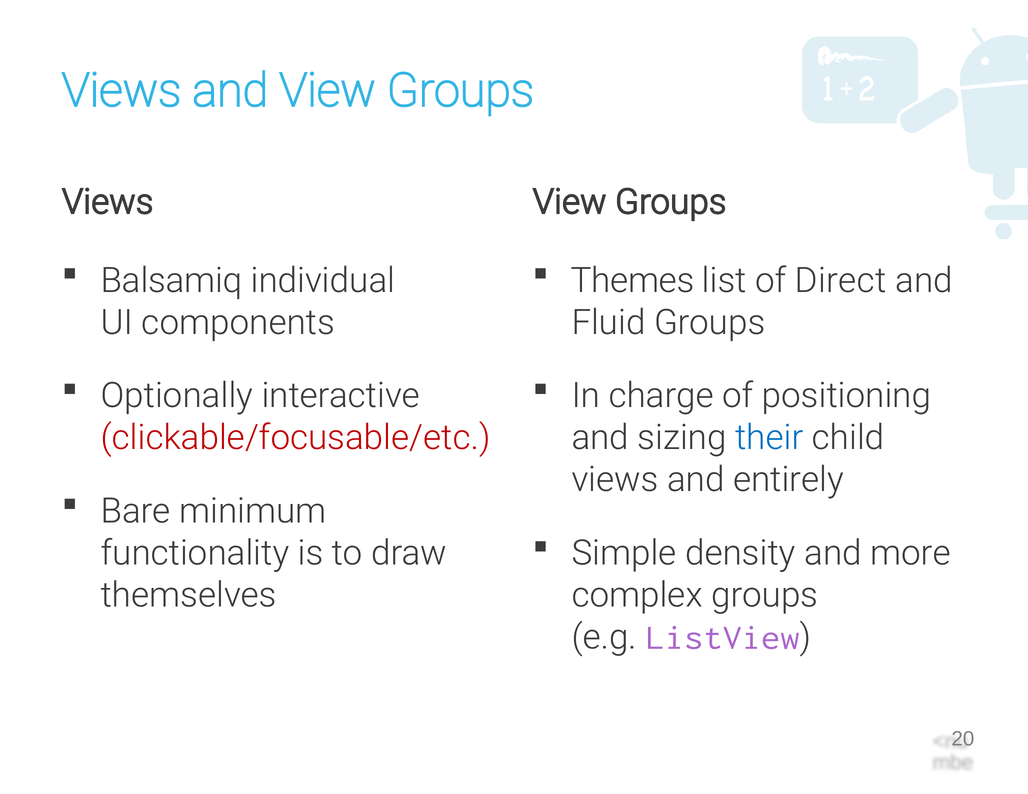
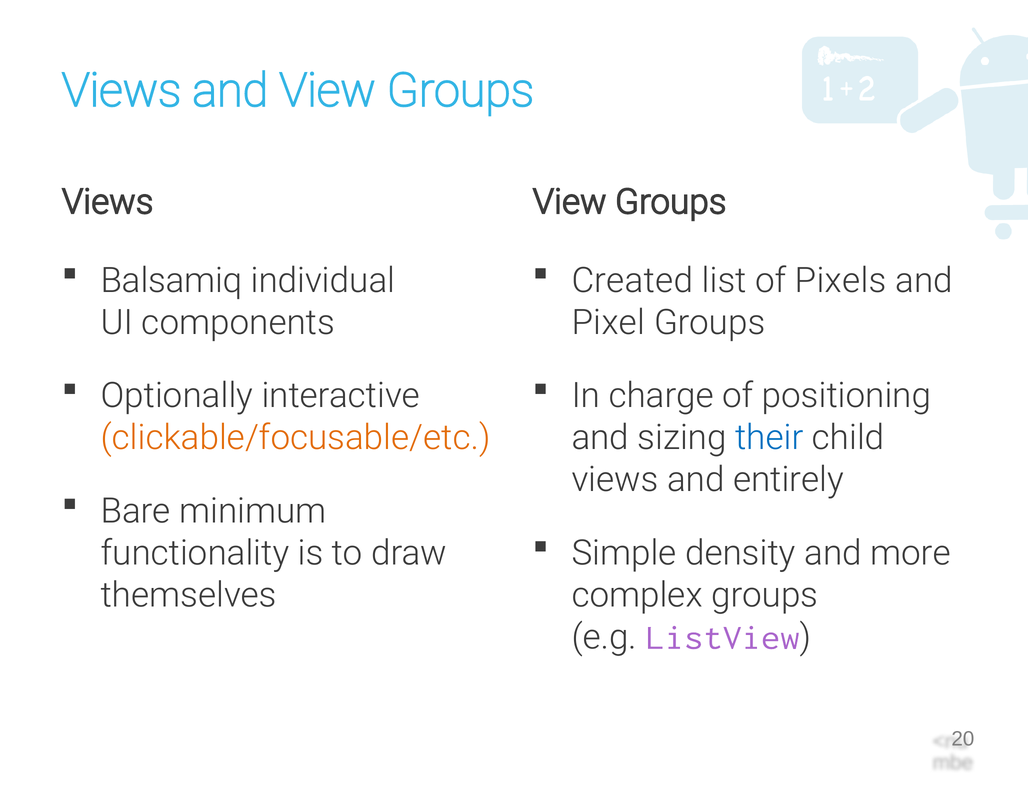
Themes: Themes -> Created (632, 281)
Direct: Direct -> Pixels (841, 281)
Fluid: Fluid -> Pixel (608, 323)
clickable/focusable/etc colour: red -> orange (296, 438)
